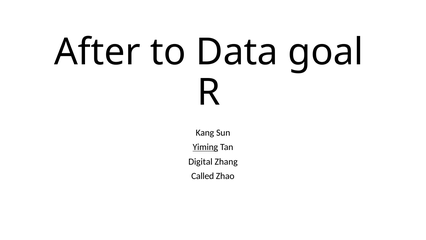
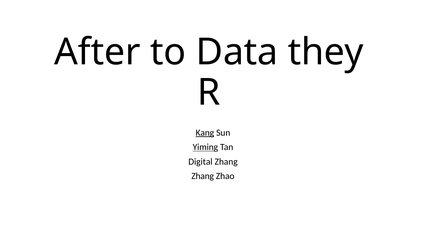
goal: goal -> they (326, 52)
Kang underline: none -> present (205, 132)
Called: Called -> Zhang (203, 176)
